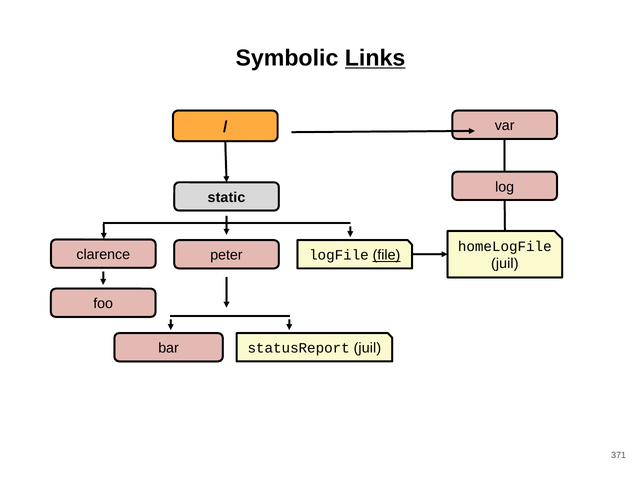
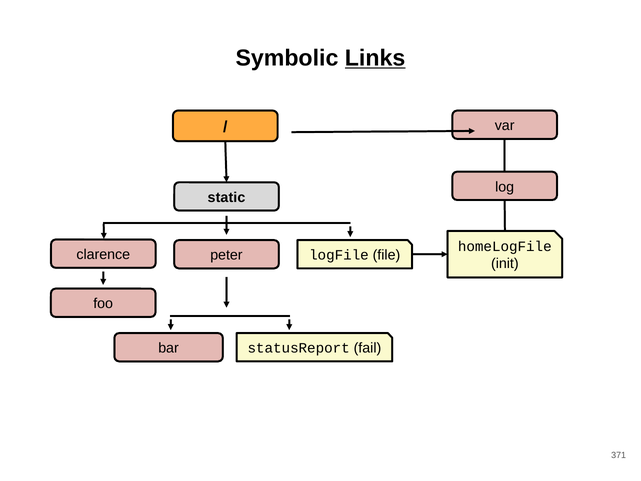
file underline: present -> none (386, 255)
juil: juil -> init (505, 264)
statusReport juil: juil -> fail (367, 348)
